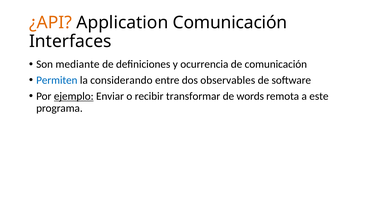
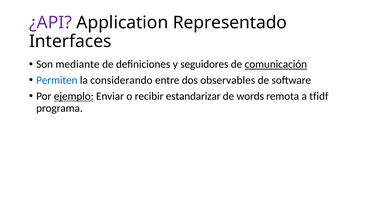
¿API colour: orange -> purple (50, 23)
Application Comunicación: Comunicación -> Representado (230, 23)
ocurrencia: ocurrencia -> seguidores (204, 64)
comunicación underline: none -> present (276, 64)
transformar: transformar -> estandarizar (193, 96)
este: este -> tfidf (319, 96)
